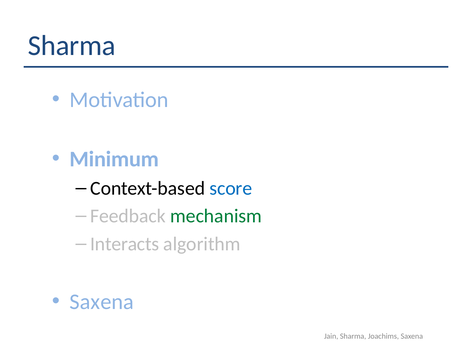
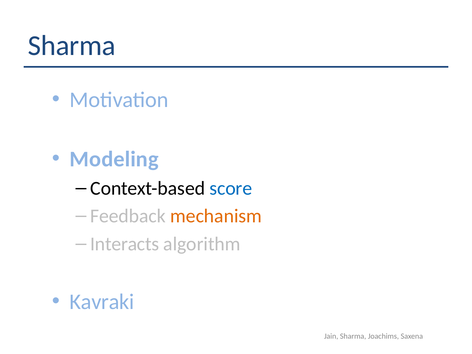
Minimum: Minimum -> Modeling (114, 159)
mechanism colour: green -> orange (216, 216)
Saxena: Saxena -> Kavraki (102, 302)
